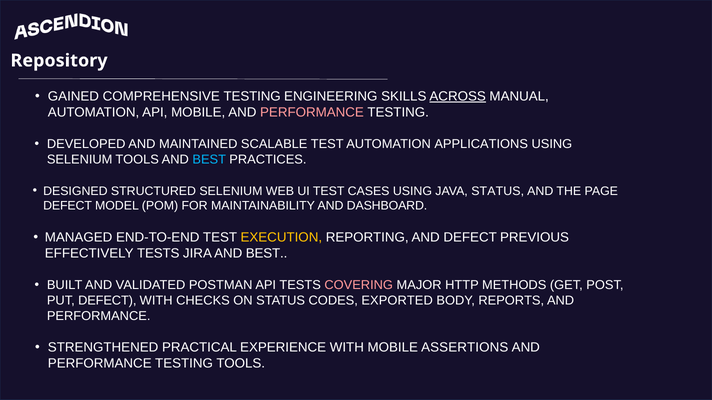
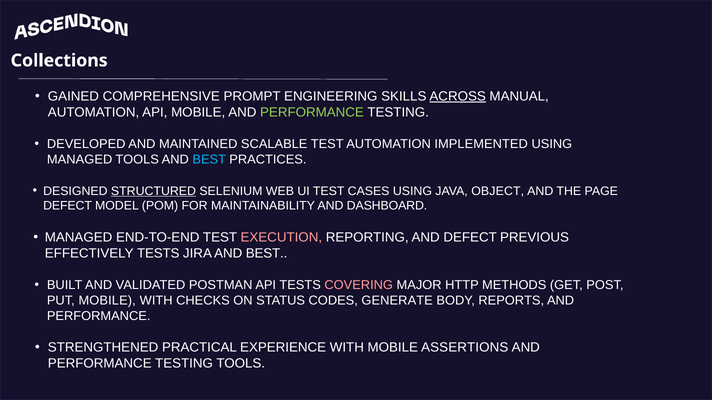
Repository: Repository -> Collections (59, 61)
COMPREHENSIVE TESTING: TESTING -> PROMPT (252, 96)
PERFORMANCE colour: pink -> light green (312, 112)
APPLICATIONS: APPLICATIONS -> IMPLEMENTED (481, 144)
SELENIUM: SELENIUM -> MANAGED (80, 160)
STRUCTURED underline: none -> present (153, 191)
JAVA STATUS: STATUS -> OBJECT (498, 191)
EXECUTION colour: yellow -> pink (281, 238)
PUT DEFECT: DEFECT -> MOBILE (107, 301)
EXPORTED: EXPORTED -> GENERATE (397, 301)
